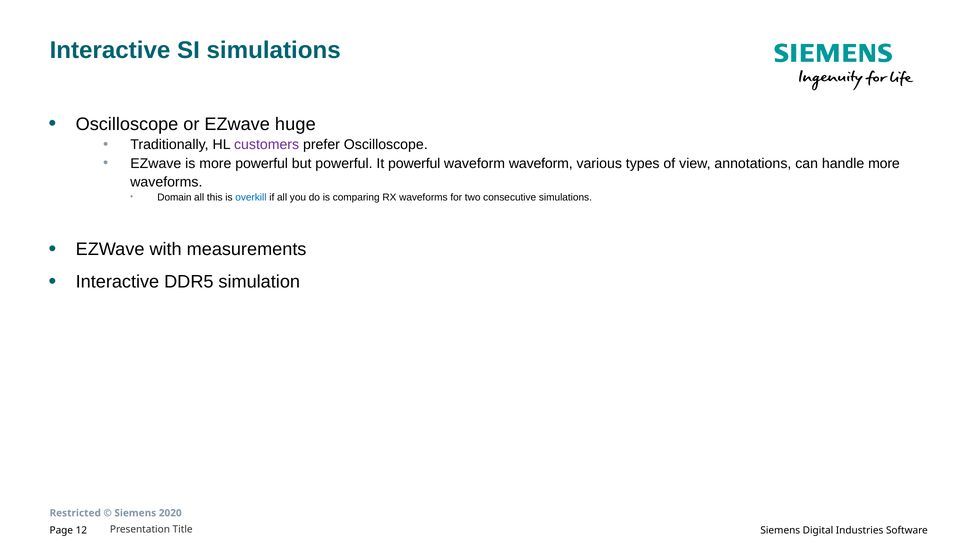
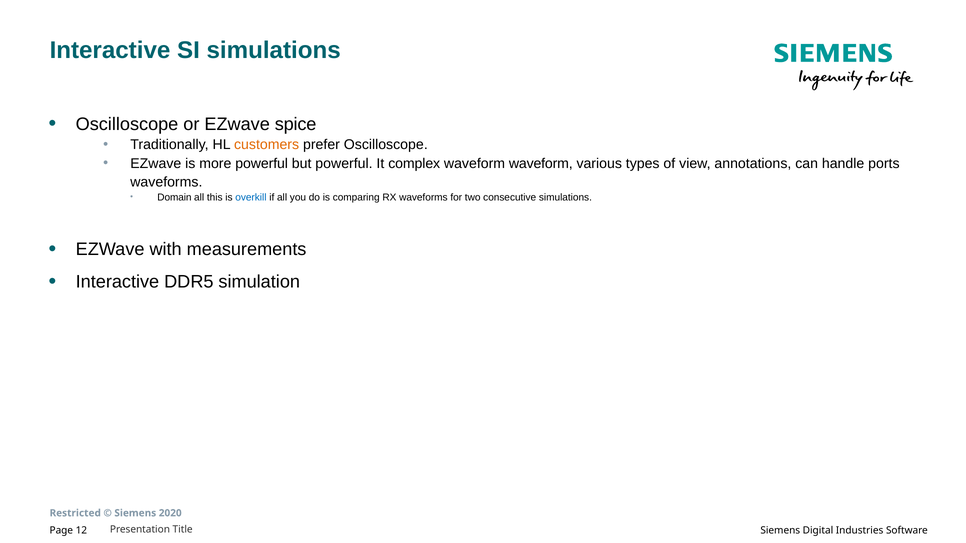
huge: huge -> spice (296, 124)
customers colour: purple -> orange (267, 145)
It powerful: powerful -> complex (414, 164)
handle more: more -> ports (884, 164)
